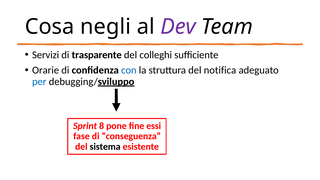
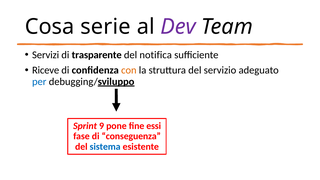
negli: negli -> serie (106, 27)
colleghi: colleghi -> notifica (156, 55)
Orarie: Orarie -> Riceve (46, 70)
con colour: blue -> orange (129, 70)
notifica: notifica -> servizio (220, 70)
8: 8 -> 9 (102, 126)
sistema colour: black -> blue (105, 147)
